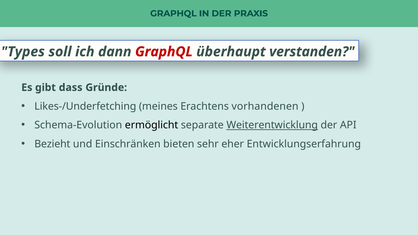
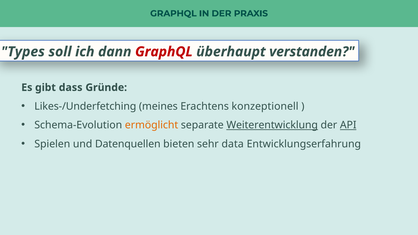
vorhandenen: vorhandenen -> konzeptionell (265, 106)
ermöglicht colour: black -> orange (152, 125)
API underline: none -> present (348, 125)
Bezieht: Bezieht -> Spielen (52, 144)
Einschränken: Einschränken -> Datenquellen (128, 144)
eher: eher -> data (233, 144)
